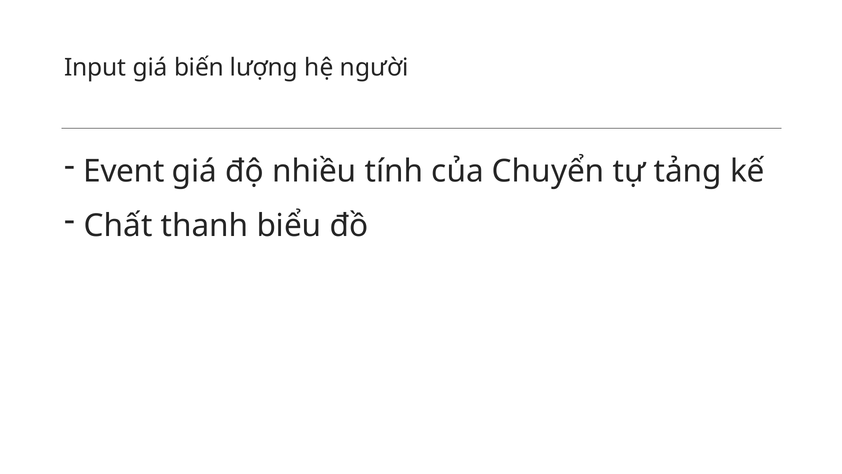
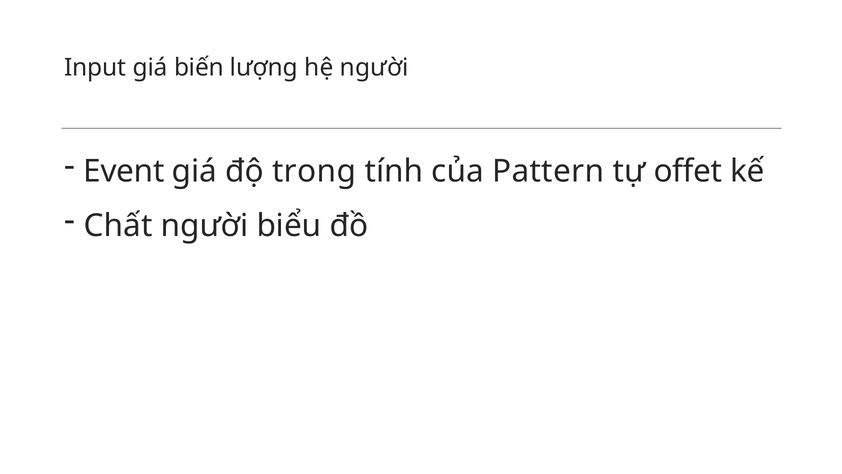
nhiều: nhiều -> trong (314, 171)
Chuyển: Chuyển -> Pattern (548, 171)
tảng: tảng -> offet (688, 171)
Chất thanh: thanh -> người (205, 226)
